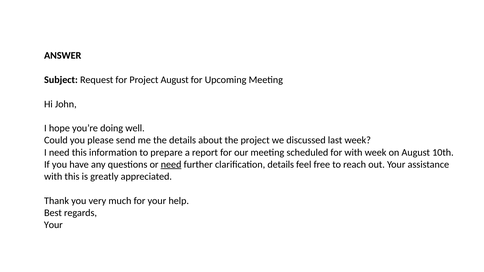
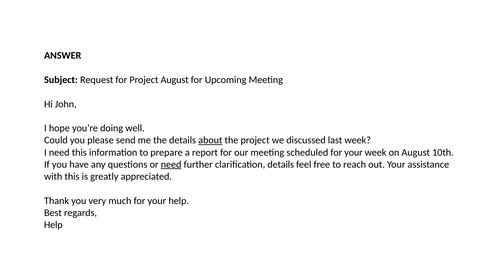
about underline: none -> present (210, 140)
scheduled for with: with -> your (353, 153)
Your: Your -> Help (53, 225)
